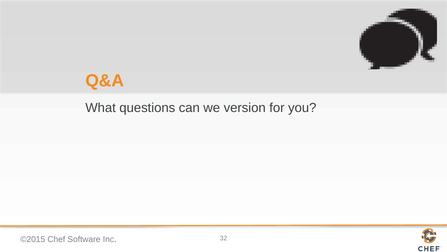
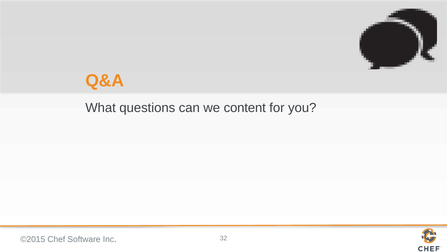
version: version -> content (245, 108)
